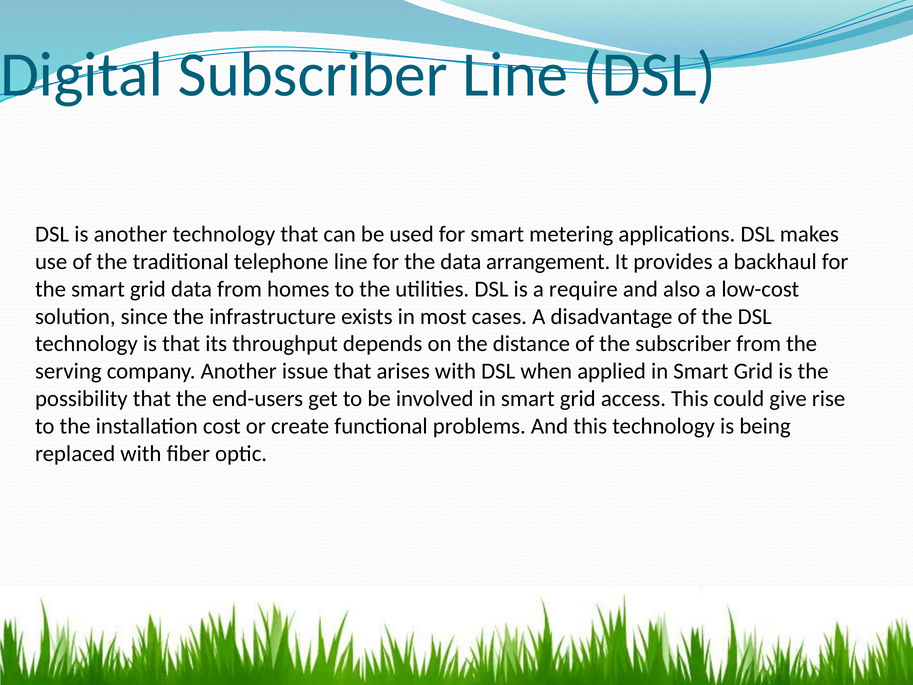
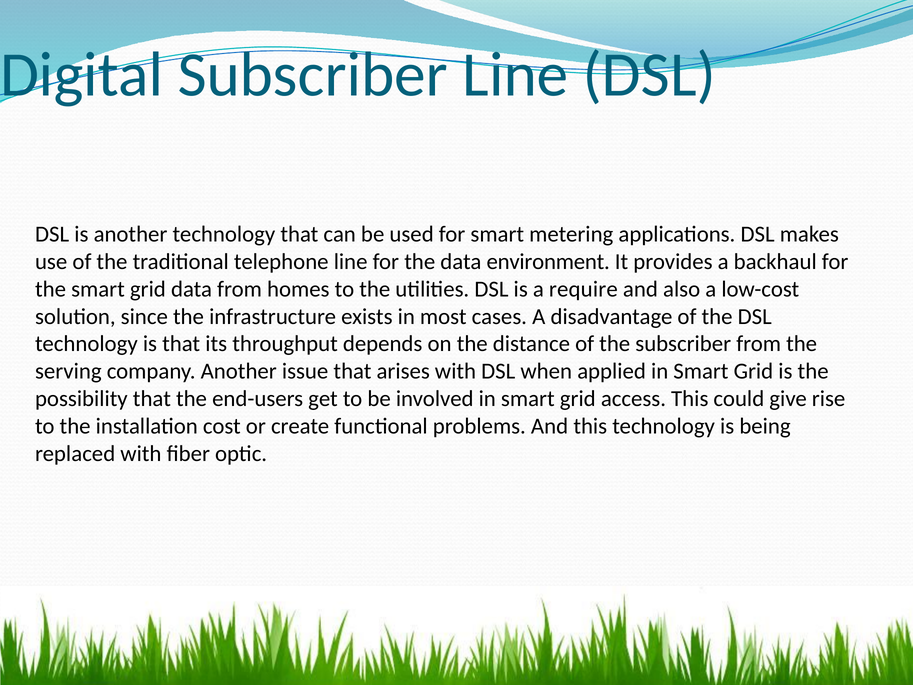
arrangement: arrangement -> environment (548, 262)
